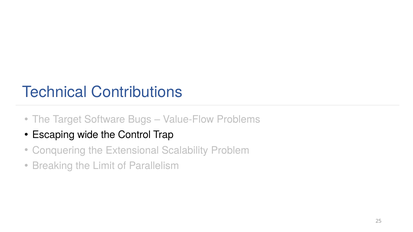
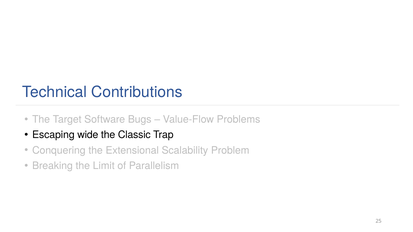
Control: Control -> Classic (134, 135)
